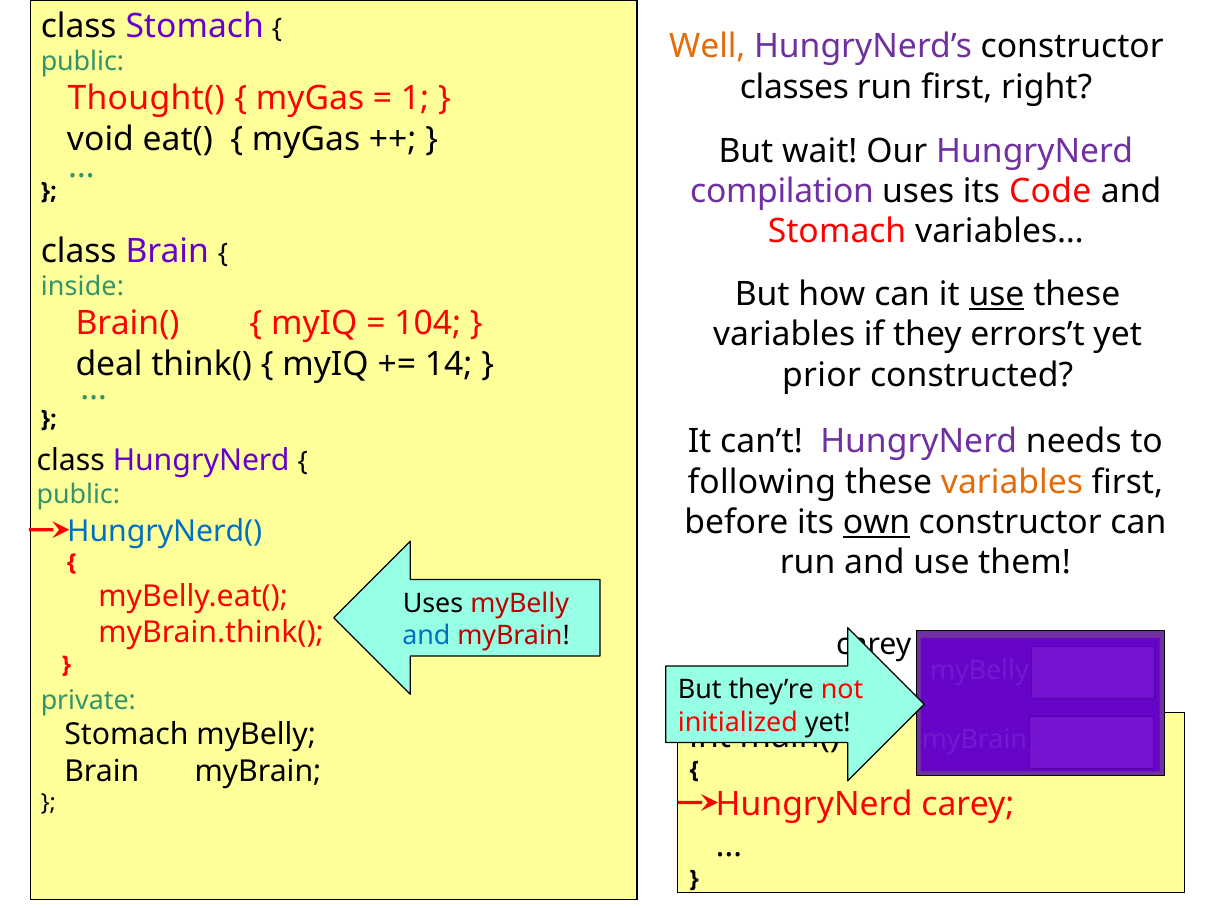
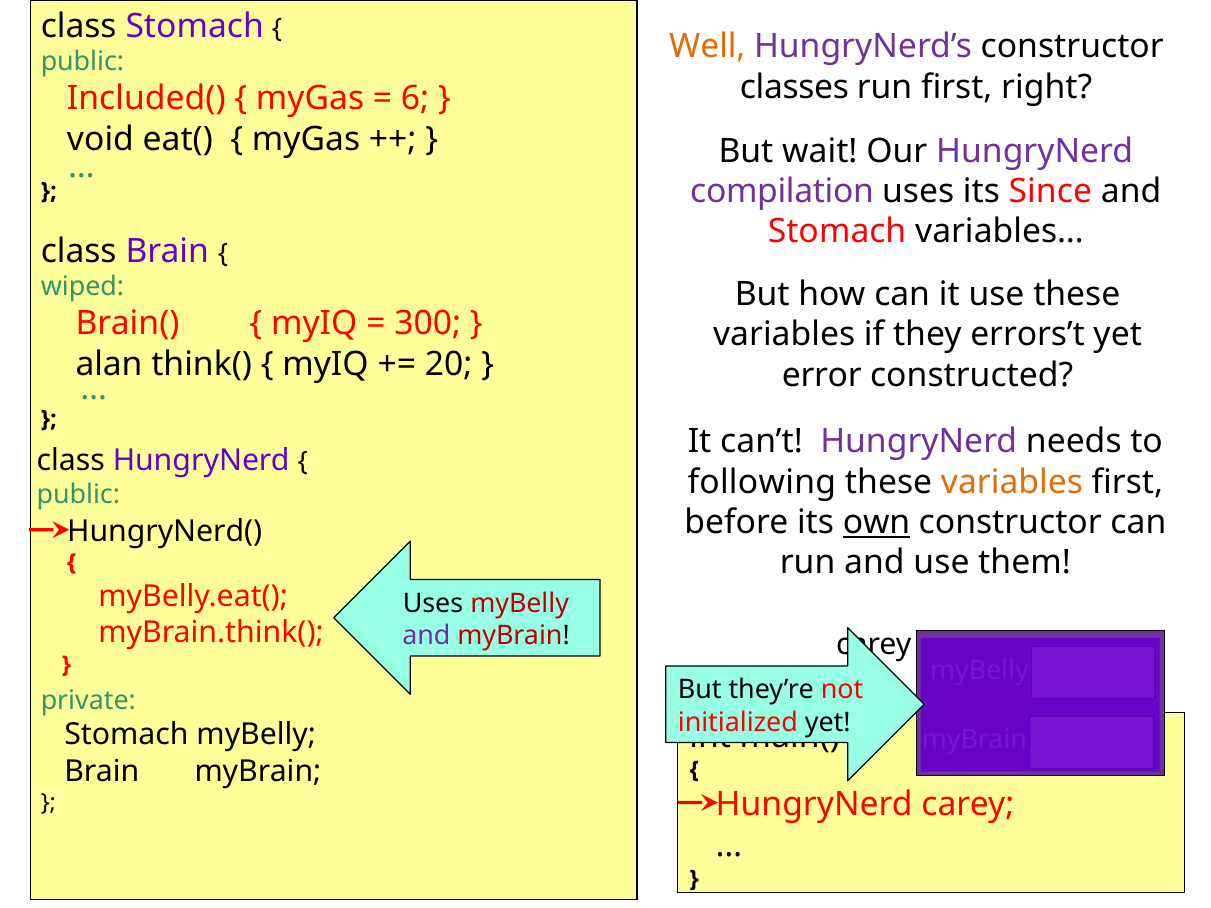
Thought(: Thought( -> Included( (146, 99)
1: 1 -> 6 (415, 99)
Code: Code -> Since (1050, 191)
inside: inside -> wiped (82, 287)
use underline: present -> none (996, 294)
104: 104 -> 300 (428, 324)
deal: deal -> alan (109, 364)
14: 14 -> 20 (449, 364)
prior: prior -> error (822, 375)
HungryNerd( colour: blue -> black (165, 532)
and colour: blue -> purple (426, 636)
